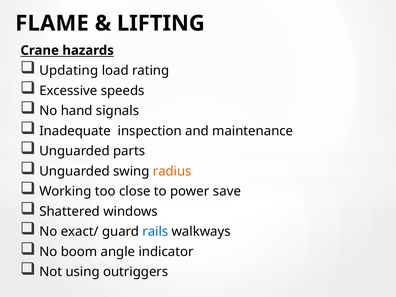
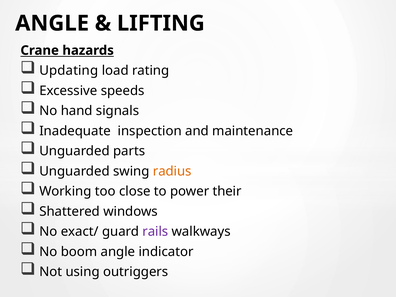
FLAME: FLAME -> ANGLE (52, 23)
save: save -> their (227, 191)
rails colour: blue -> purple (155, 232)
